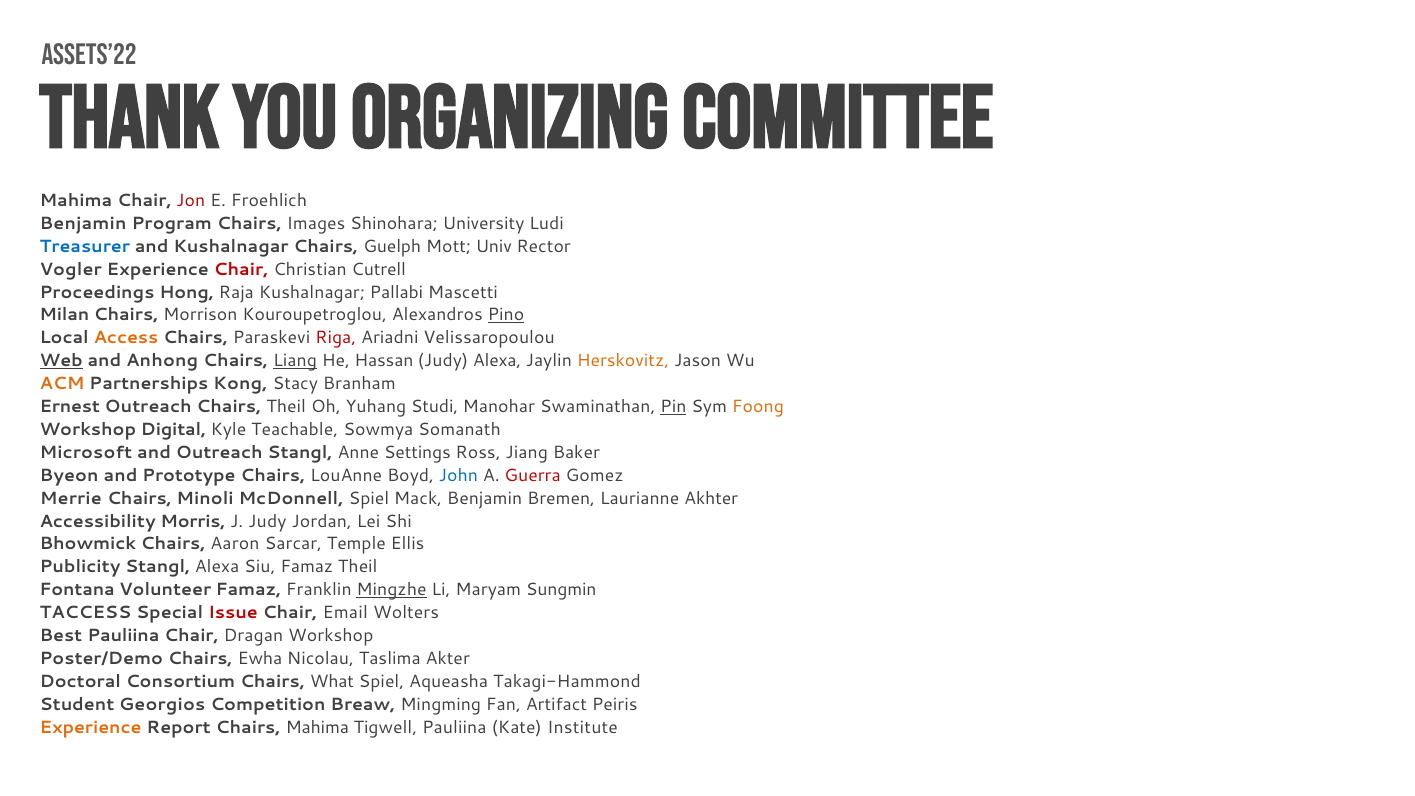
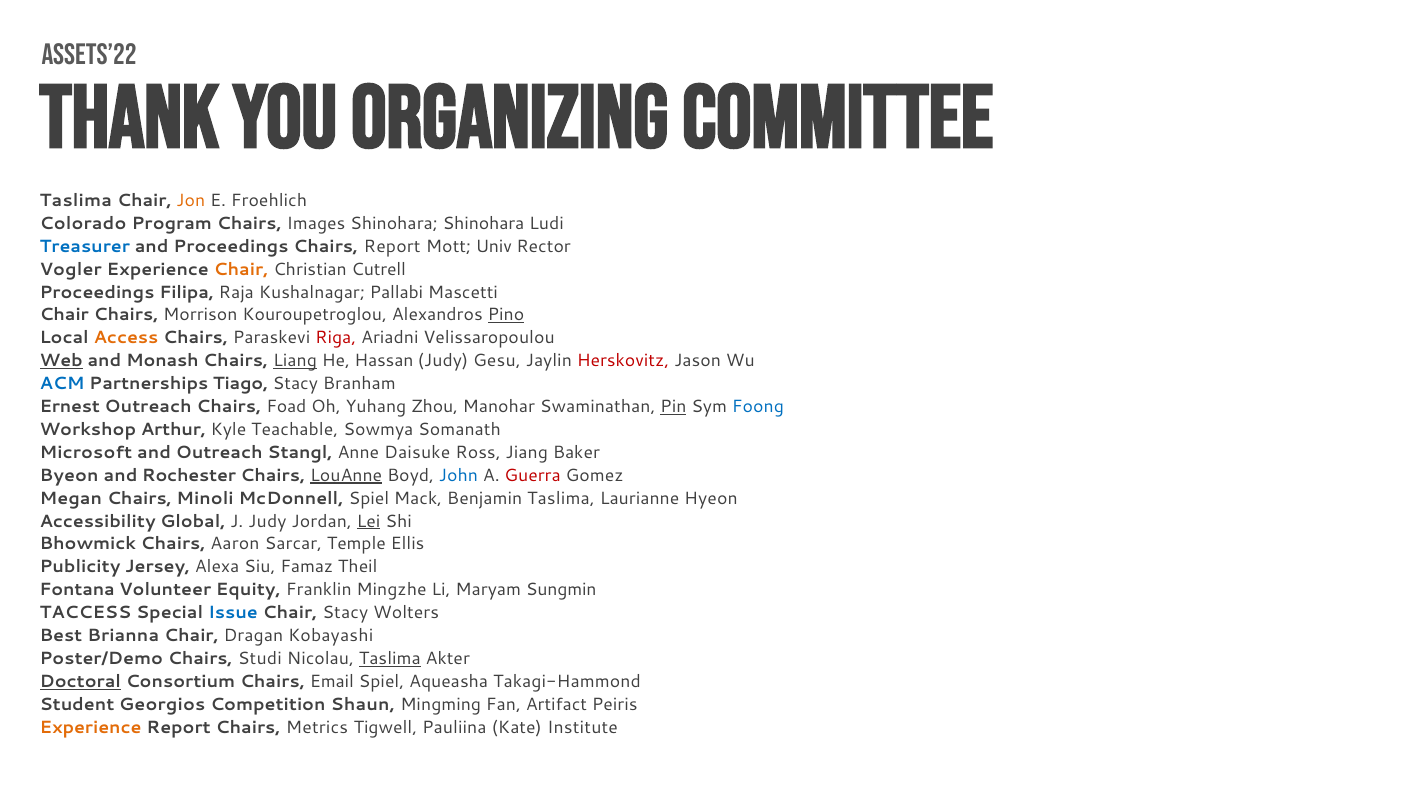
Mahima: Mahima -> Taslima (76, 201)
Jon colour: red -> orange (191, 201)
Benjamin: Benjamin -> Colorado (83, 224)
Shinohara University: University -> Shinohara (484, 224)
and Kushalnagar: Kushalnagar -> Proceedings (231, 246)
Chairs Guelph: Guelph -> Report (392, 246)
Chair colour: red -> orange (241, 269)
Hong: Hong -> Filipa (187, 292)
Milan: Milan -> Chair (64, 315)
Anhong: Anhong -> Monash (162, 361)
Judy Alexa: Alexa -> Gesu (497, 361)
Herskovitz colour: orange -> red (623, 361)
ACM colour: orange -> blue (62, 384)
Kong: Kong -> Tiago (240, 384)
Chairs Theil: Theil -> Foad (286, 407)
Studi: Studi -> Zhou (435, 407)
Foong colour: orange -> blue (758, 407)
Digital: Digital -> Arthur (173, 430)
Settings: Settings -> Daisuke (417, 452)
Prototype: Prototype -> Rochester (189, 475)
LouAnne underline: none -> present (346, 475)
Merrie: Merrie -> Megan (71, 498)
Benjamin Bremen: Bremen -> Taslima (561, 498)
Akhter: Akhter -> Hyeon (711, 498)
Morris: Morris -> Global (193, 521)
Lei underline: none -> present (369, 521)
Publicity Stangl: Stangl -> Jersey (158, 567)
Volunteer Famaz: Famaz -> Equity (248, 590)
Mingzhe underline: present -> none (392, 590)
Issue colour: red -> blue (233, 613)
Chair Email: Email -> Stacy (345, 613)
Best Pauliina: Pauliina -> Brianna (123, 636)
Dragan Workshop: Workshop -> Kobayashi (331, 636)
Ewha: Ewha -> Studi (260, 659)
Taslima underline: none -> present (390, 659)
Doctoral underline: none -> present (80, 681)
What: What -> Email (332, 681)
Breaw: Breaw -> Shaun (363, 704)
Chairs Mahima: Mahima -> Metrics (317, 727)
